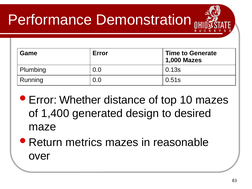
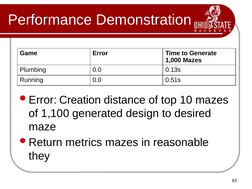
Whether: Whether -> Creation (80, 100)
1,400: 1,400 -> 1,100 (55, 113)
over: over -> they (39, 156)
